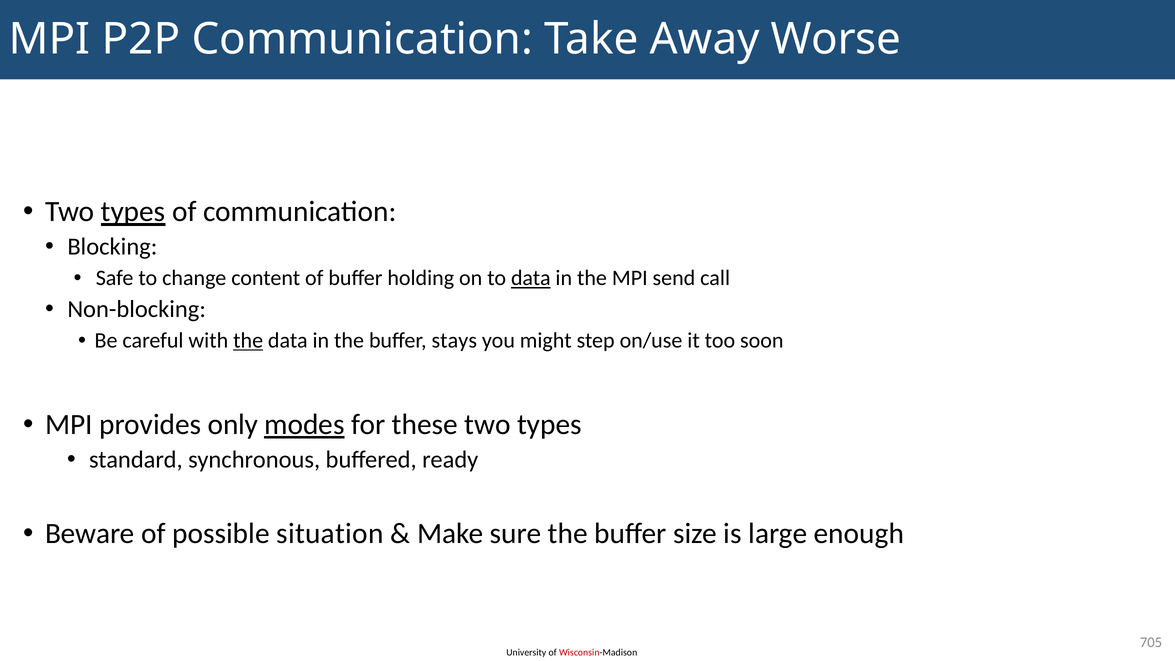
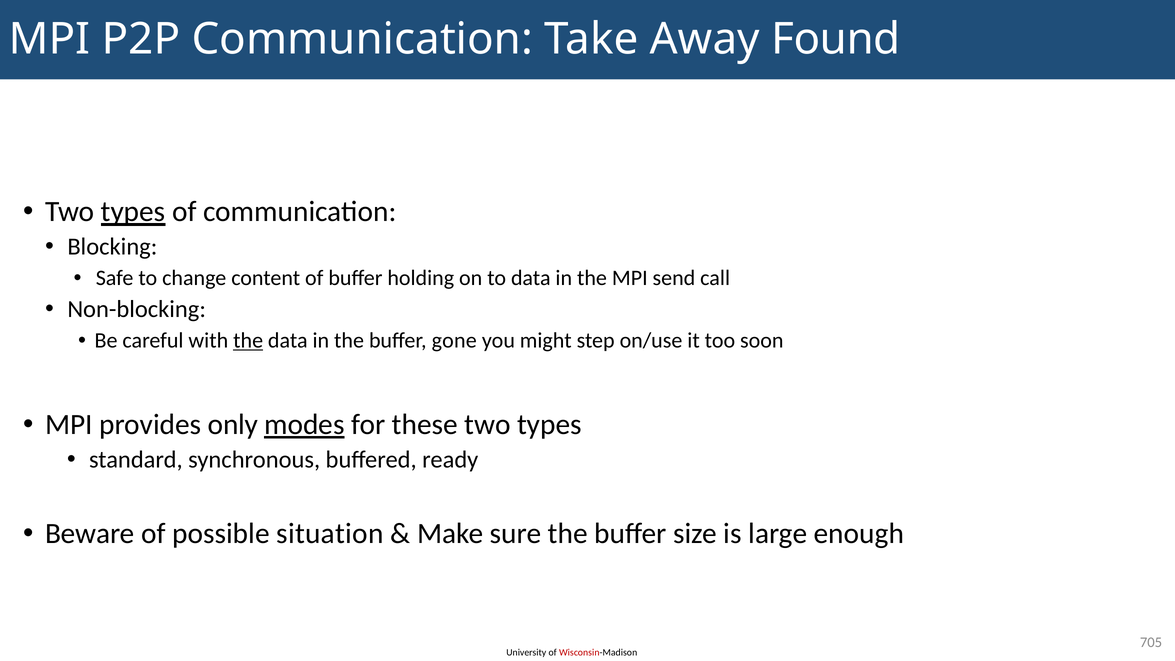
Worse: Worse -> Found (836, 39)
data underline: present -> none (531, 278)
stays: stays -> gone (454, 341)
